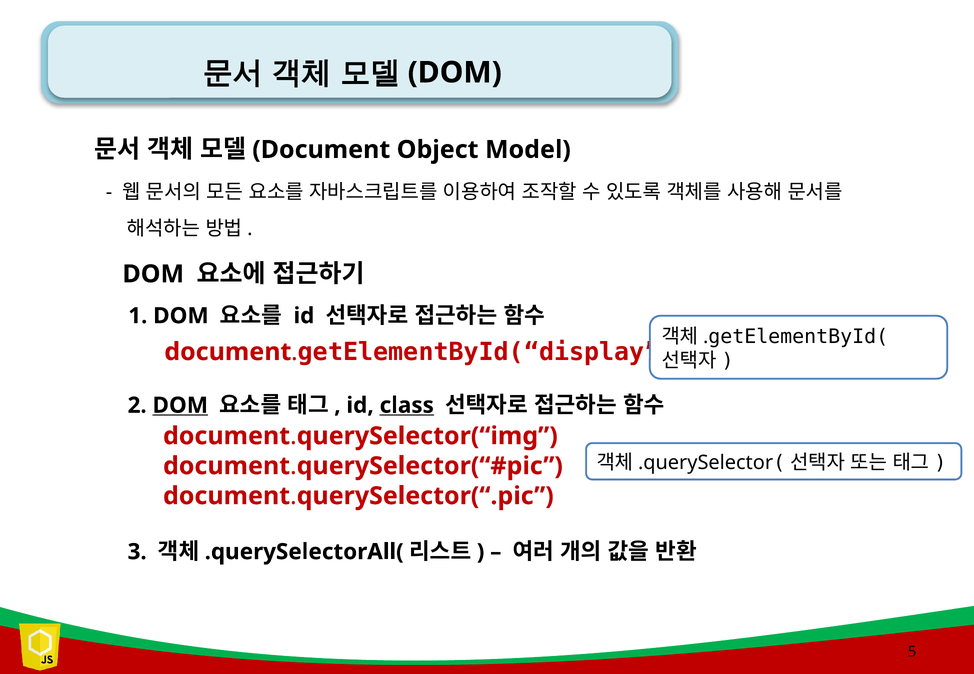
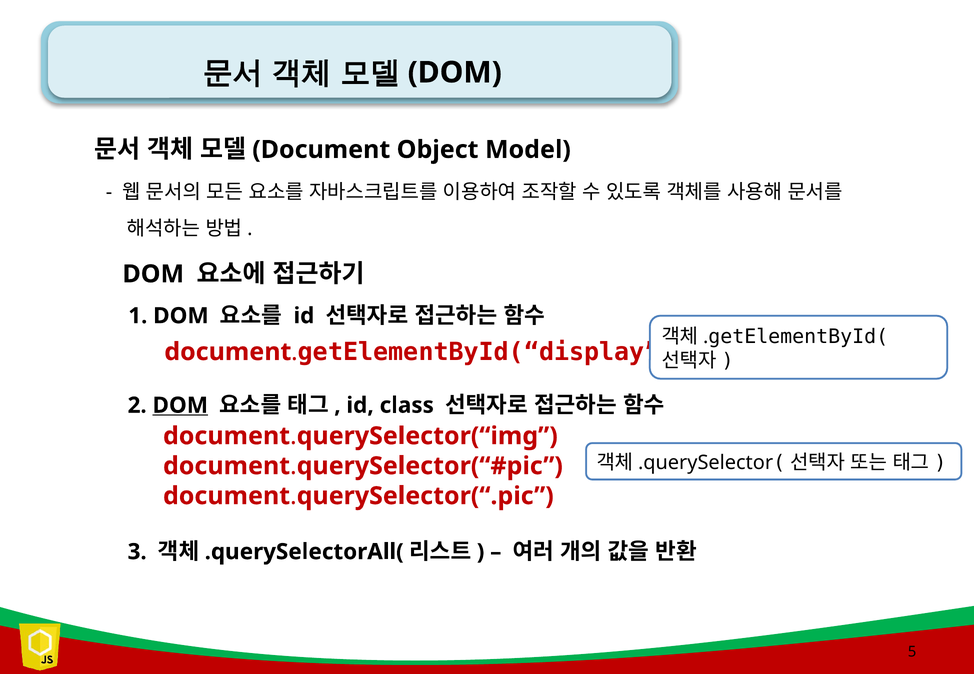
class underline: present -> none (407, 406)
